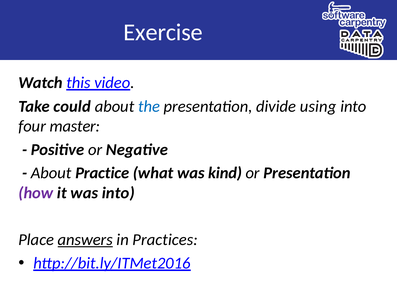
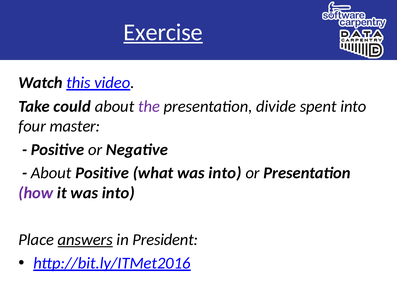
Exercise underline: none -> present (163, 32)
the colour: blue -> purple (149, 106)
using: using -> spent (318, 106)
About Practice: Practice -> Positive (102, 173)
what was kind: kind -> into (225, 173)
Practices: Practices -> President (165, 239)
